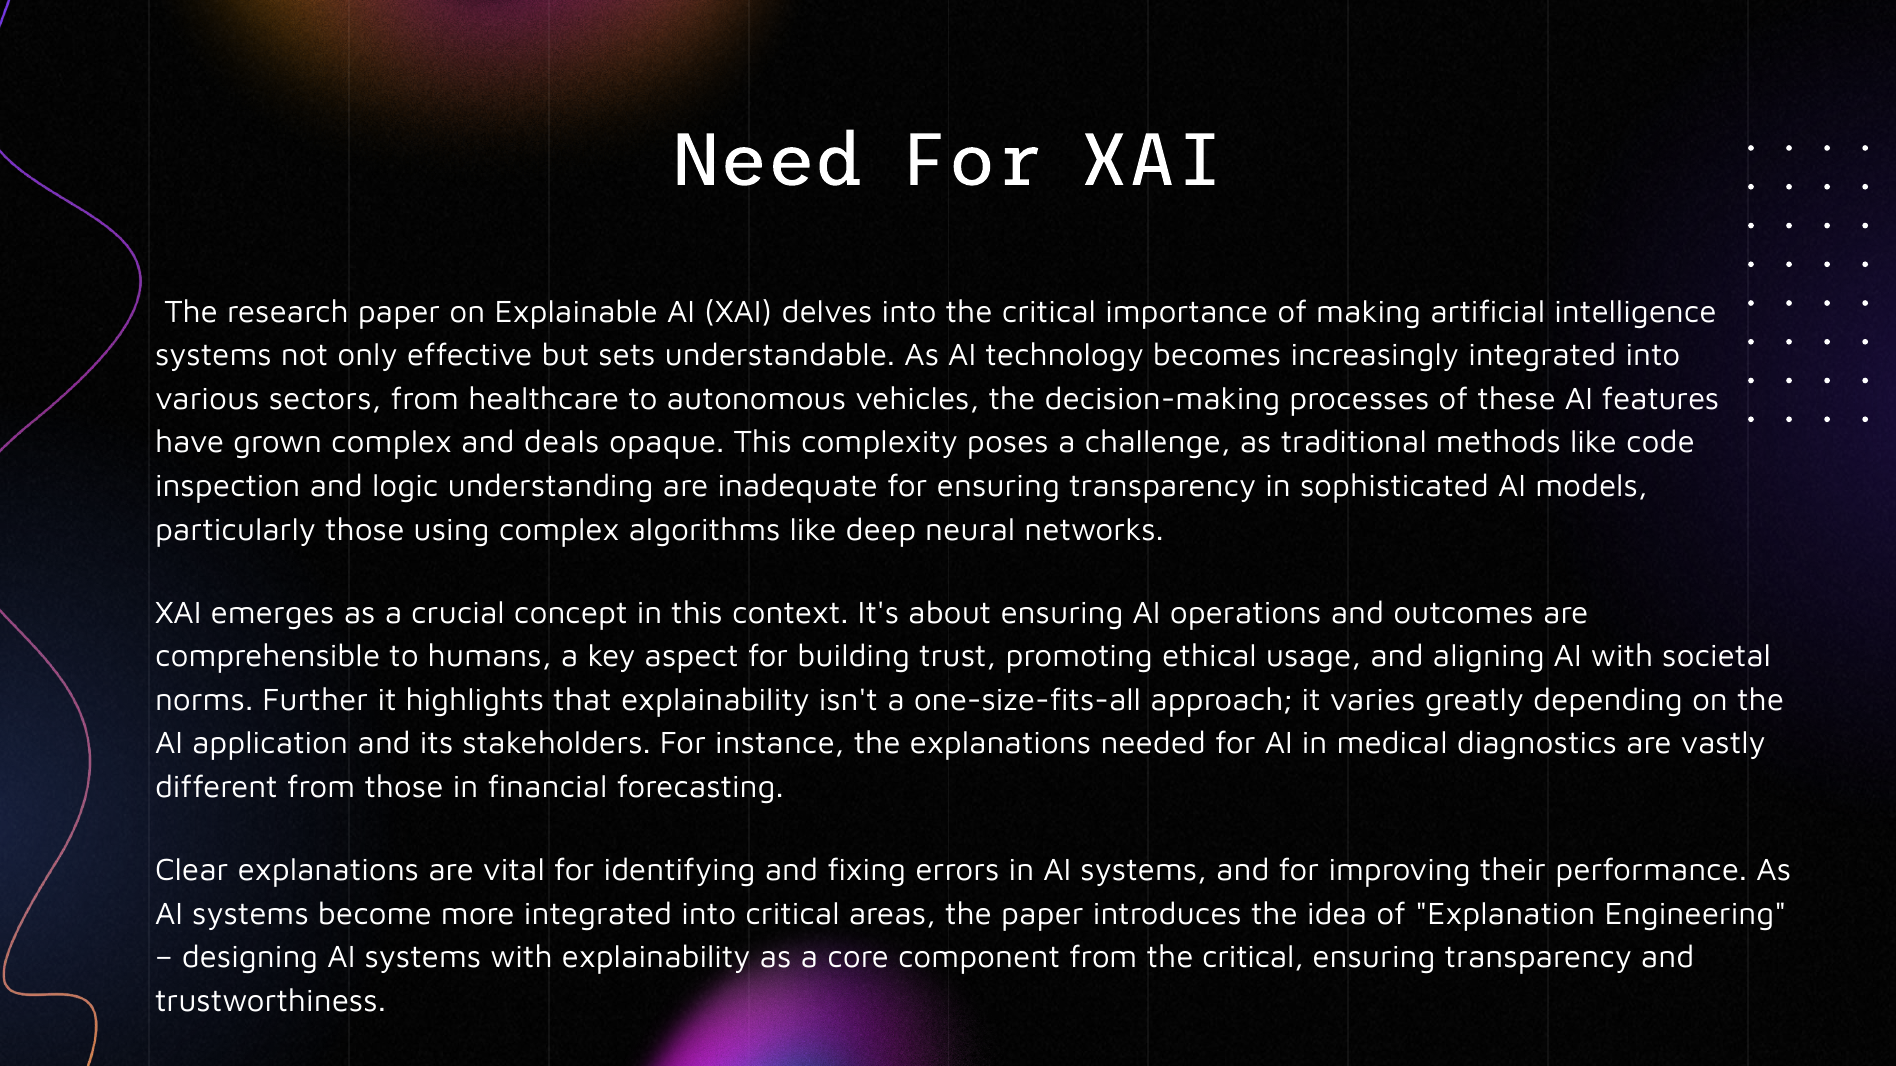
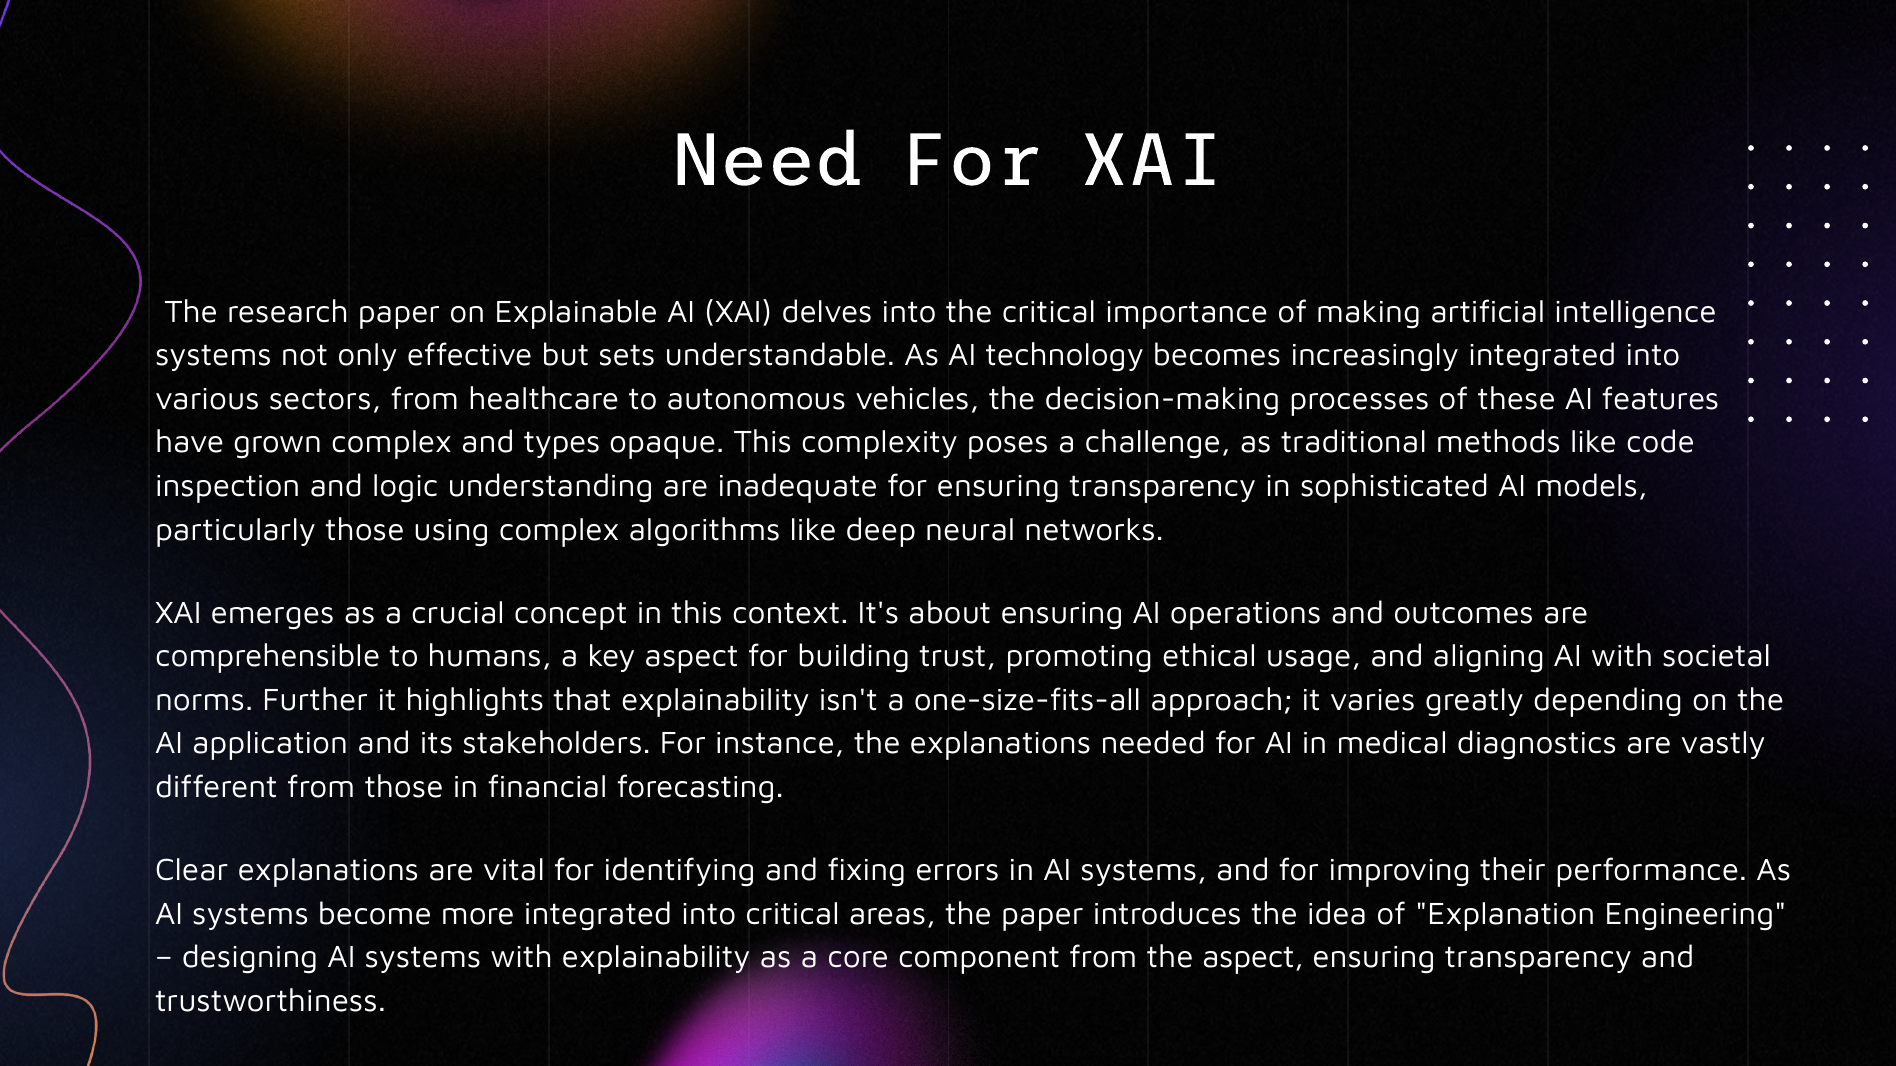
deals: deals -> types (562, 443)
from the critical: critical -> aspect (1253, 958)
